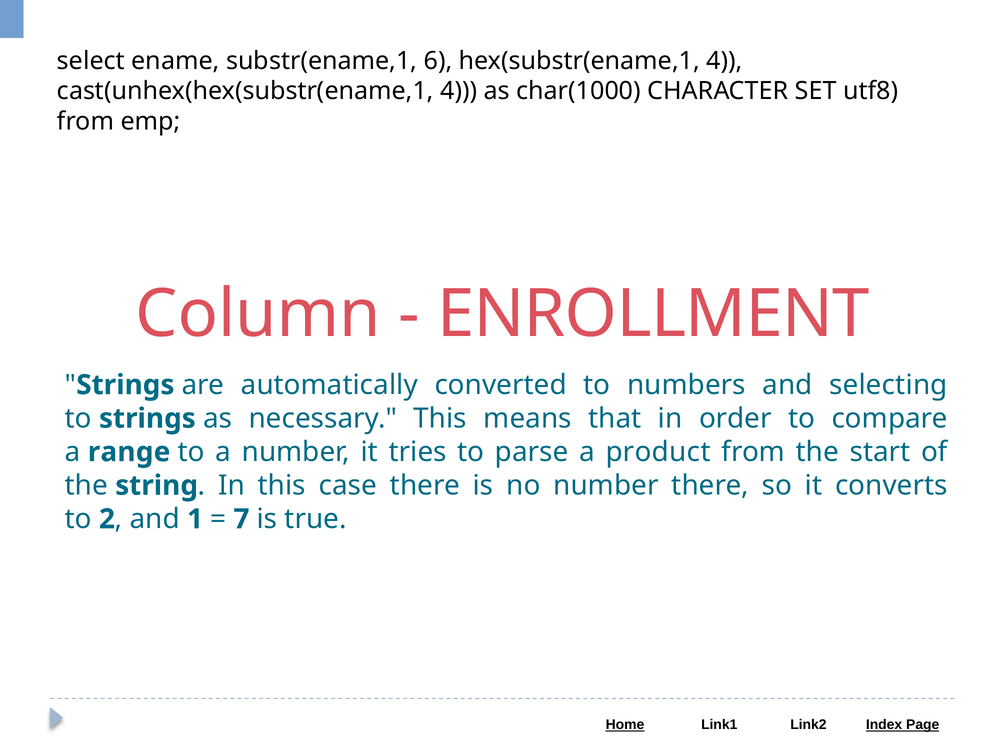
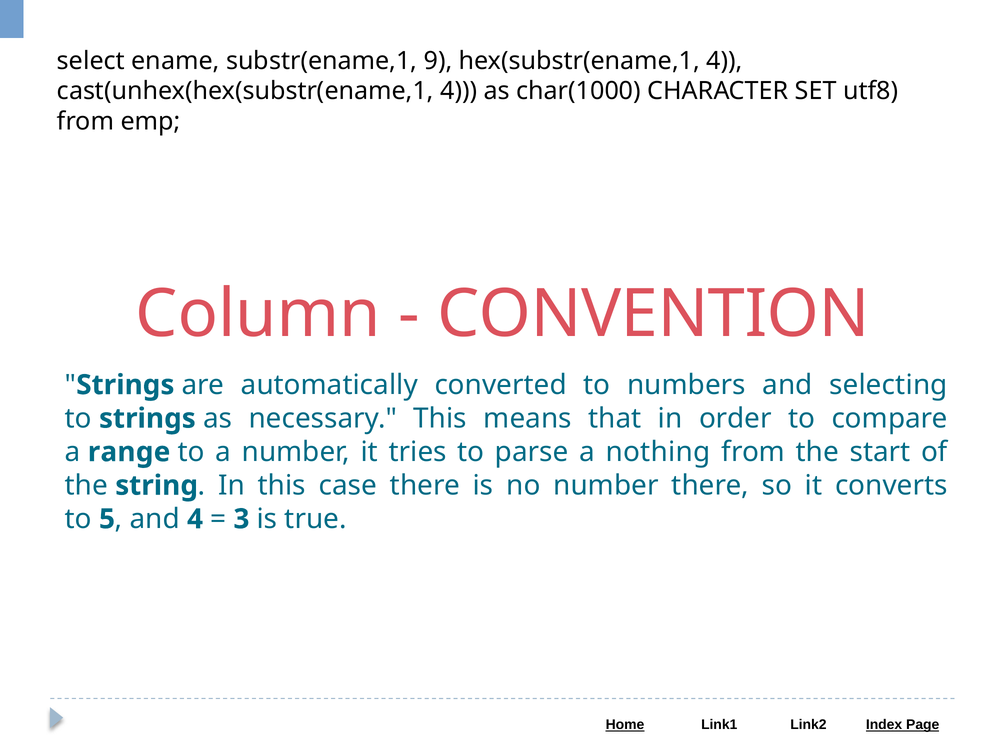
6: 6 -> 9 (438, 61)
ENROLLMENT: ENROLLMENT -> CONVENTION (653, 314)
product: product -> nothing (658, 452)
2: 2 -> 5 (107, 519)
and 1: 1 -> 4 (195, 519)
7: 7 -> 3 (241, 519)
